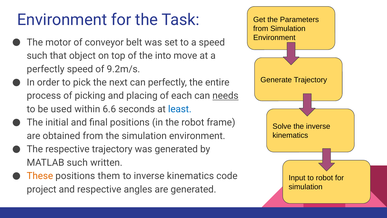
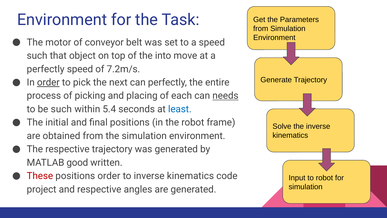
9.2m/s: 9.2m/s -> 7.2m/s (123, 69)
order underline: none -> present (48, 82)
be used: used -> such (61, 109)
6.6: 6.6 -> 5.4 (109, 109)
MATLAB such: such -> good (77, 162)
These colour: orange -> red (40, 176)
positions them: them -> order (109, 176)
